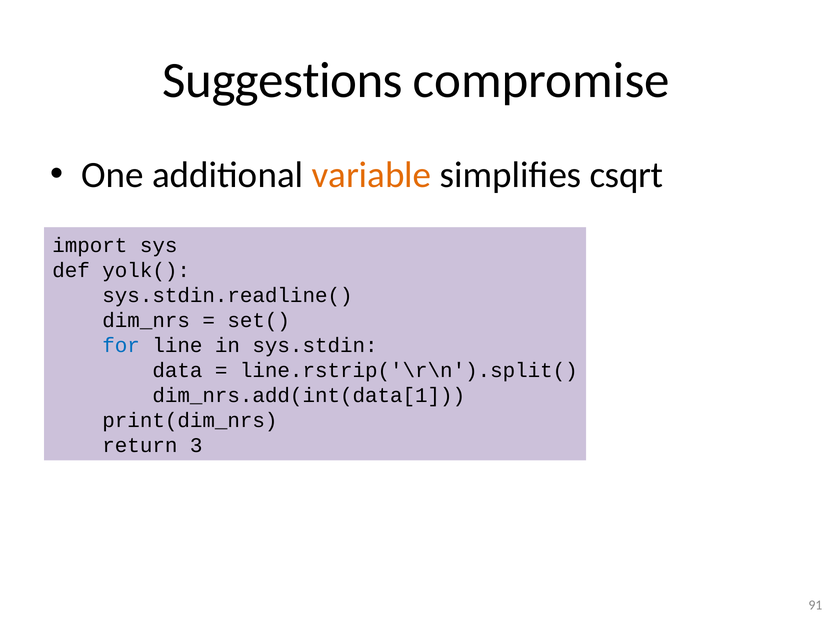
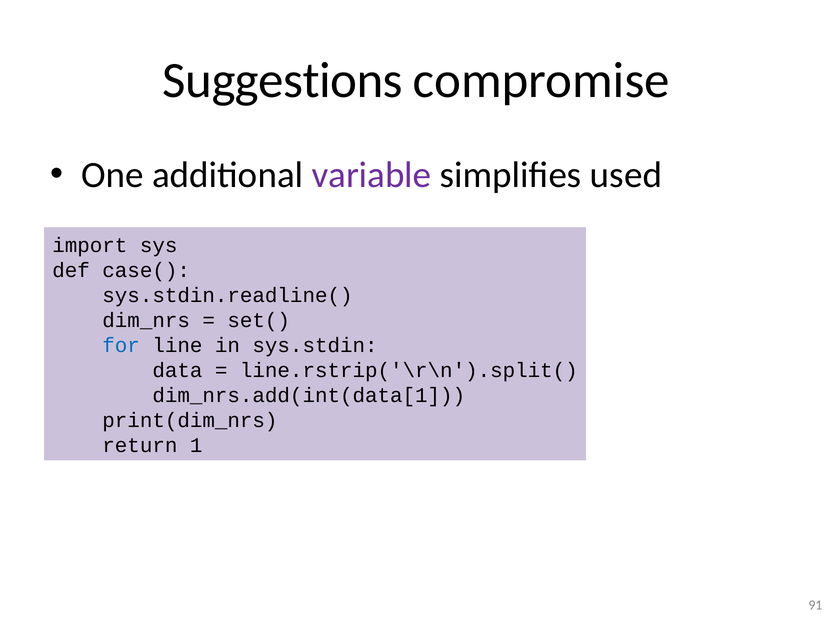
variable colour: orange -> purple (372, 175)
csqrt: csqrt -> used (626, 175)
yolk(: yolk( -> case( (146, 270)
3: 3 -> 1 (196, 446)
